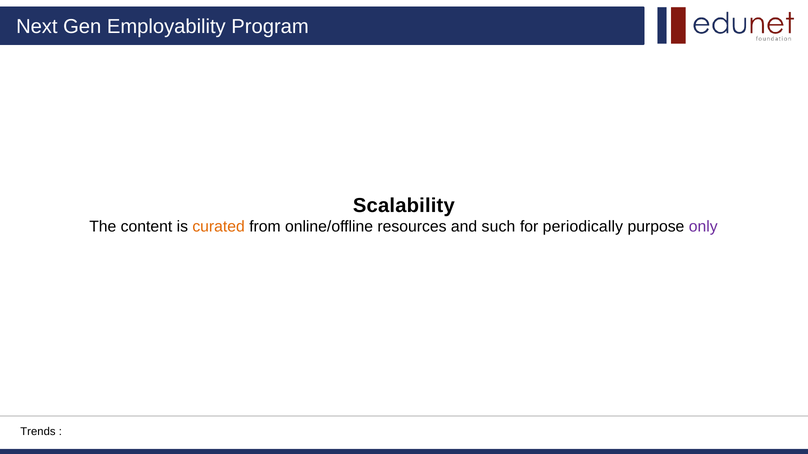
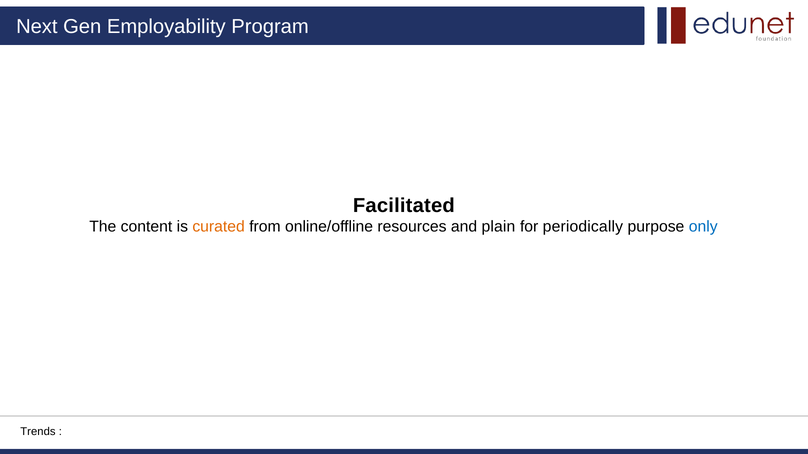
Scalability: Scalability -> Facilitated (404, 206)
such: such -> plain (498, 227)
only colour: purple -> blue (703, 227)
